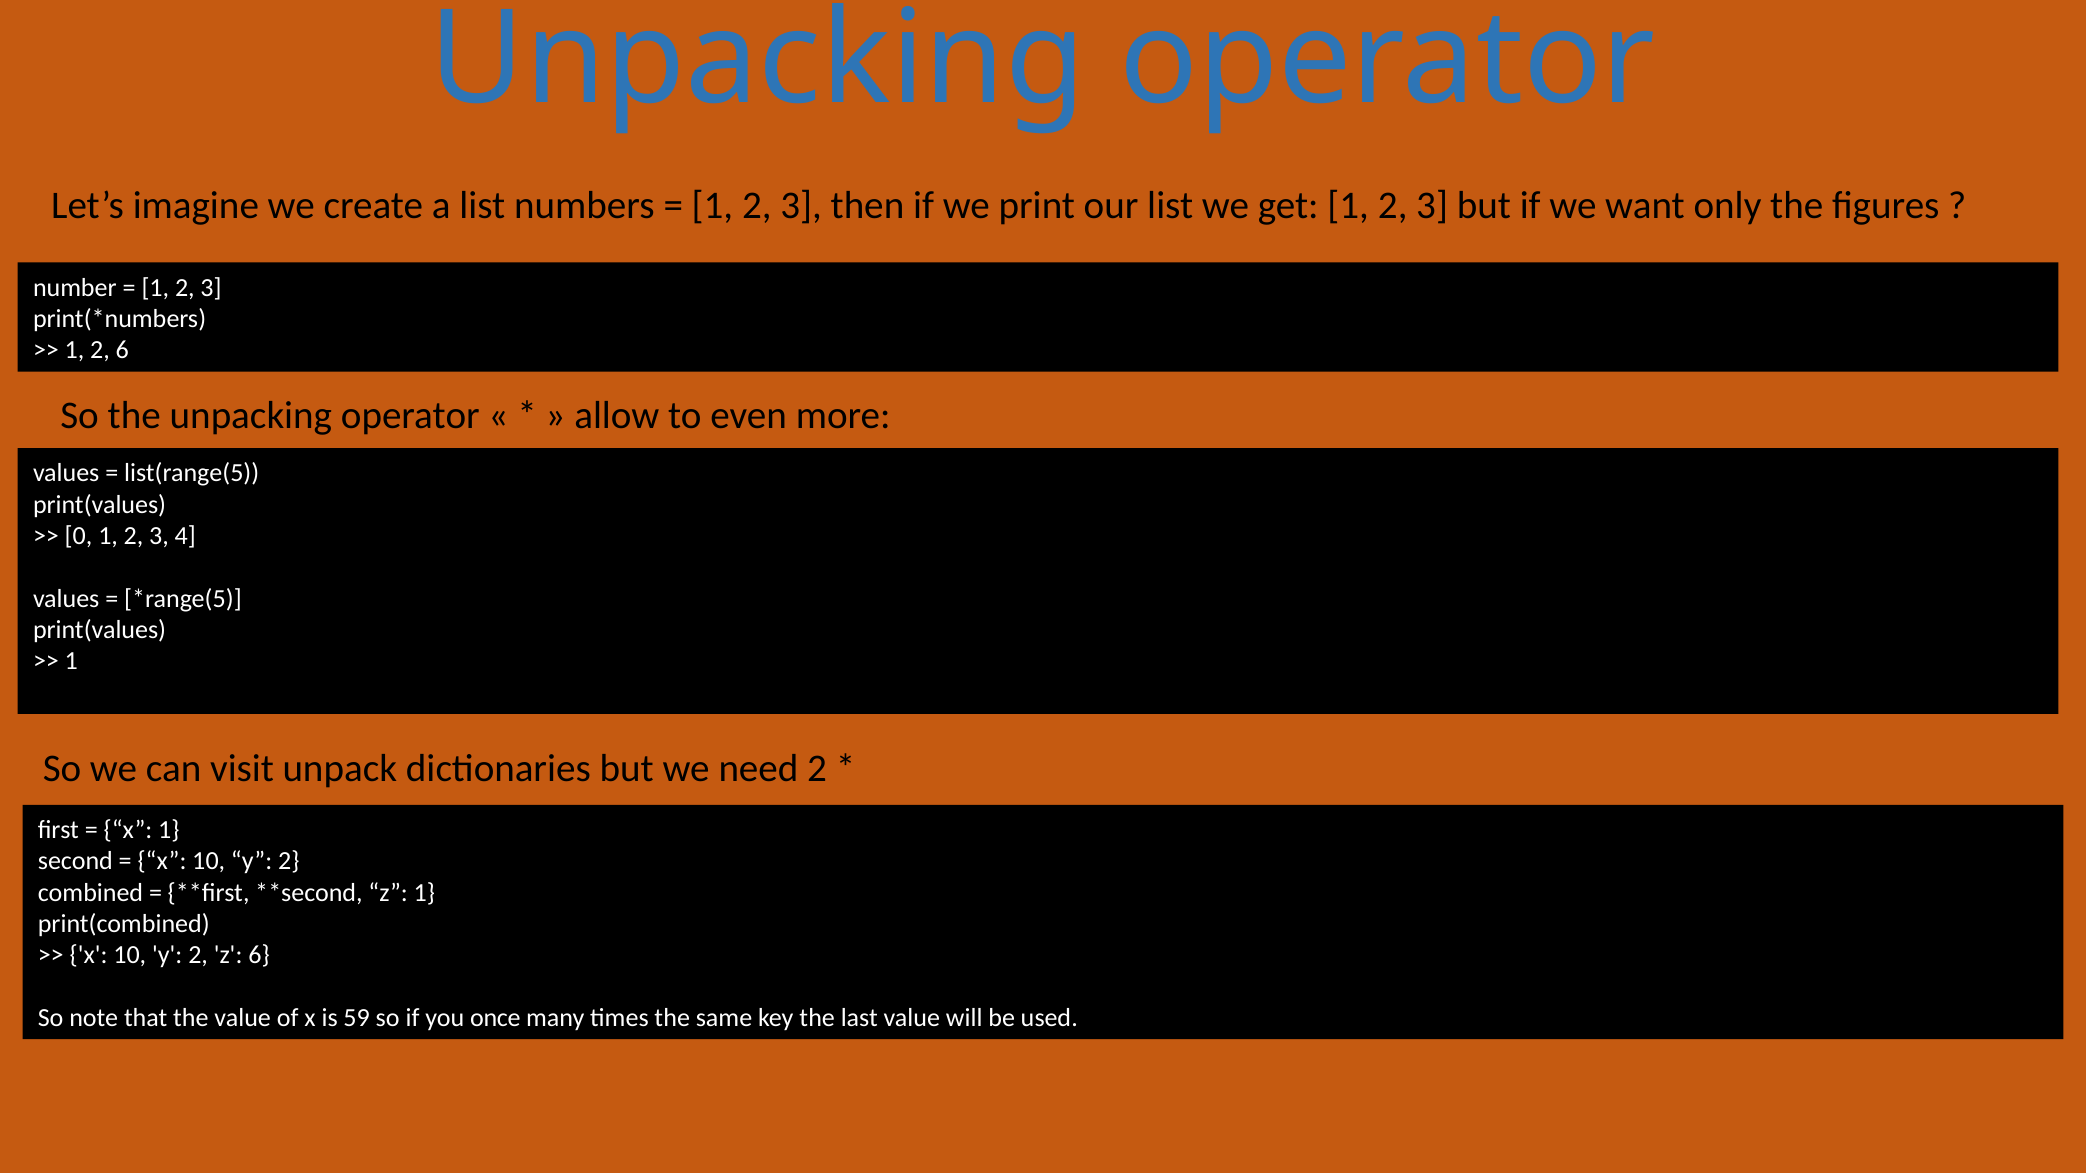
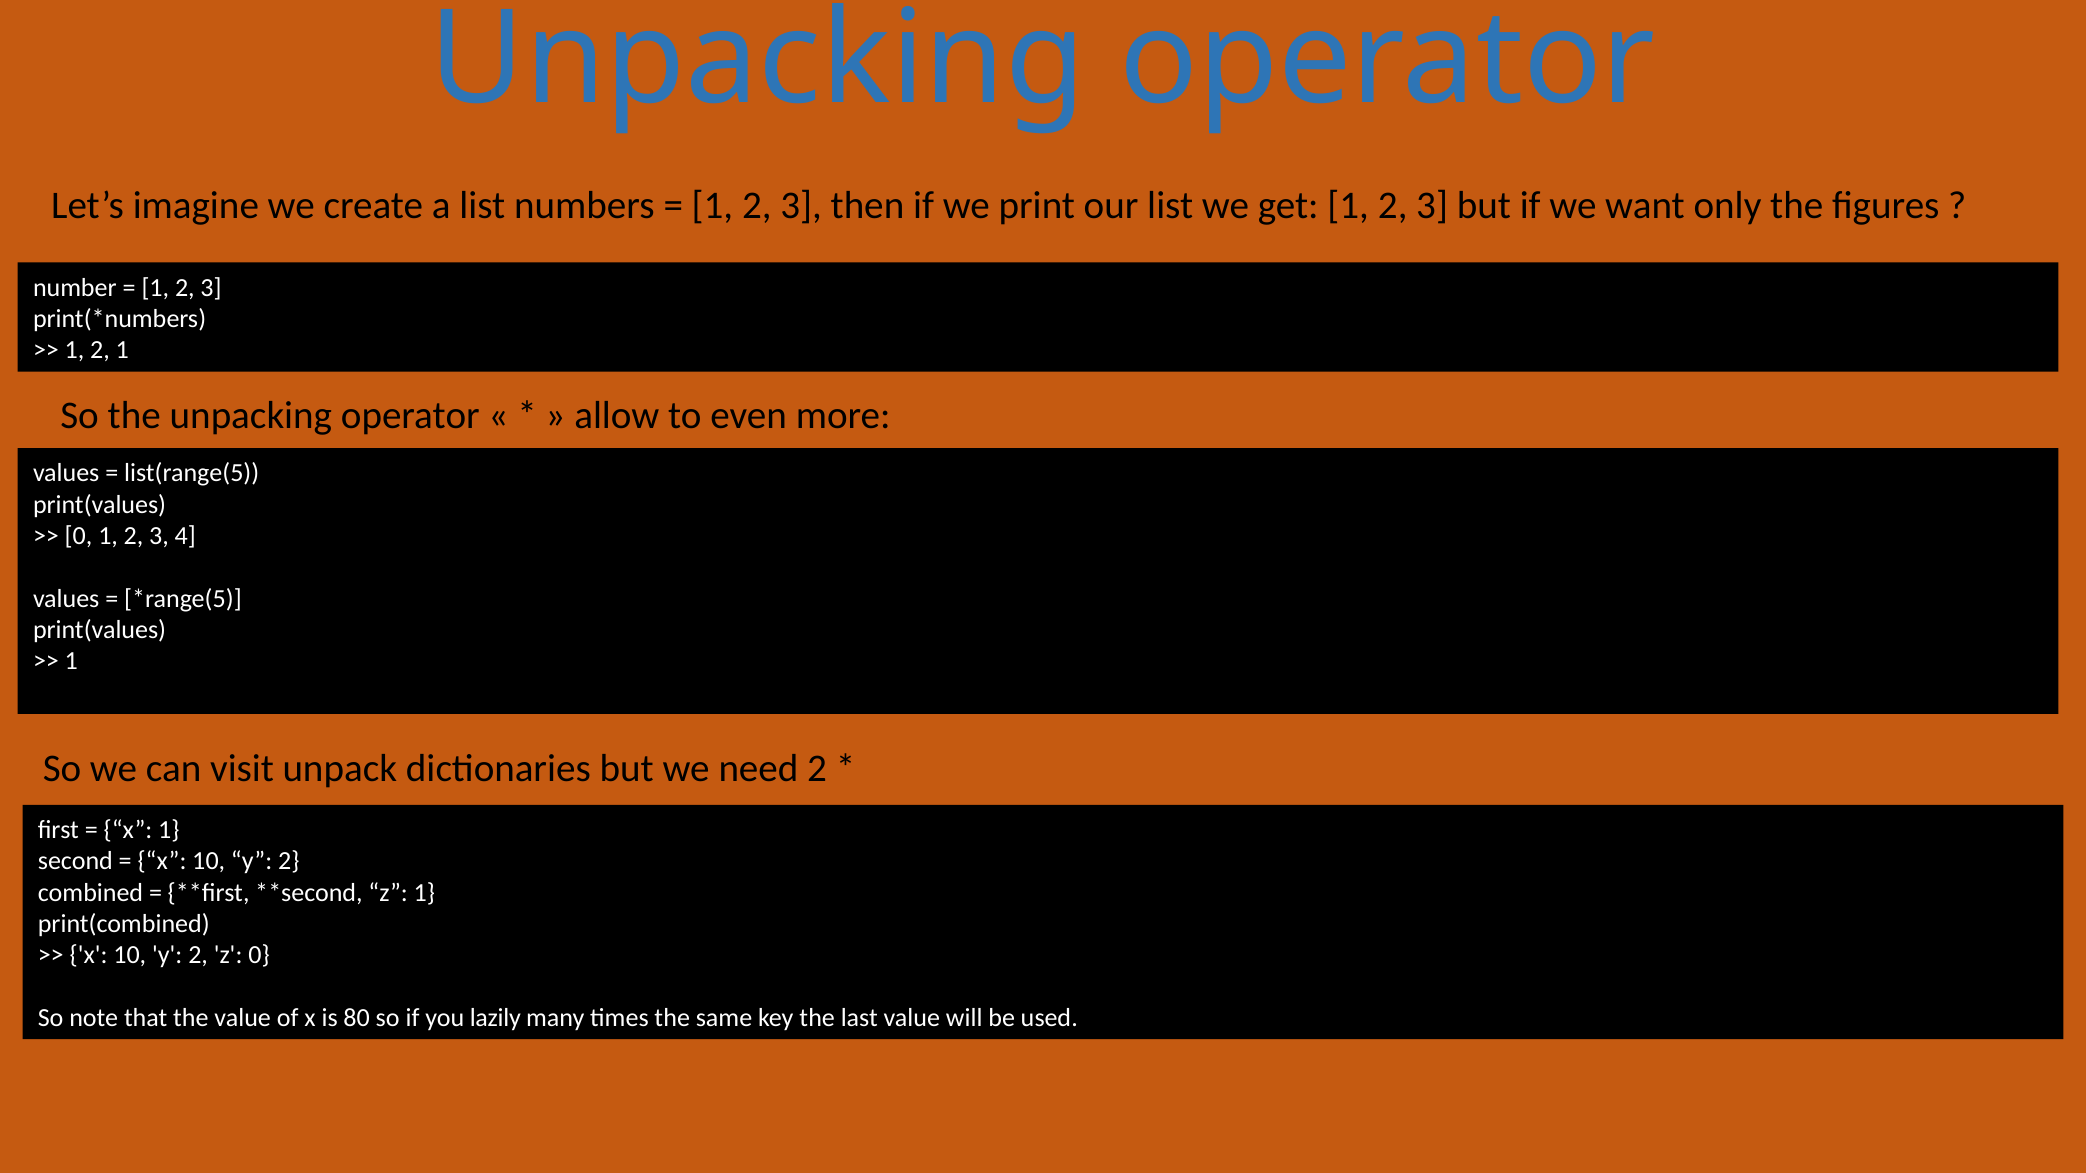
2 6: 6 -> 1 (122, 350)
z 6: 6 -> 0 (259, 955)
59: 59 -> 80 (357, 1018)
once: once -> lazily (495, 1018)
